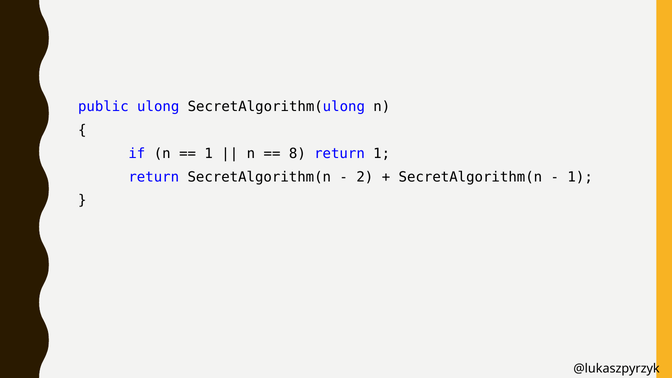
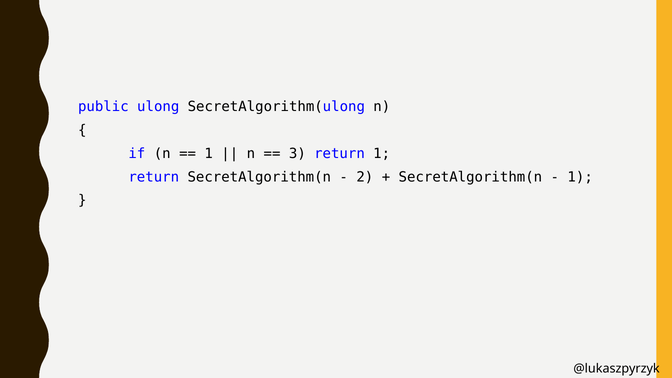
8: 8 -> 3 (297, 154)
